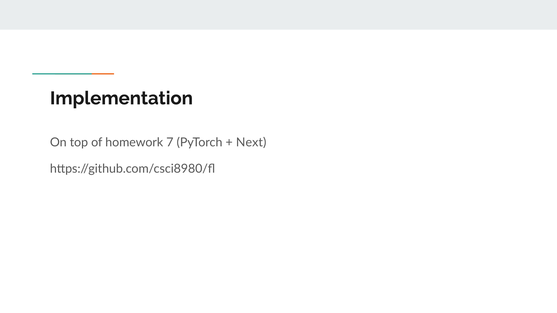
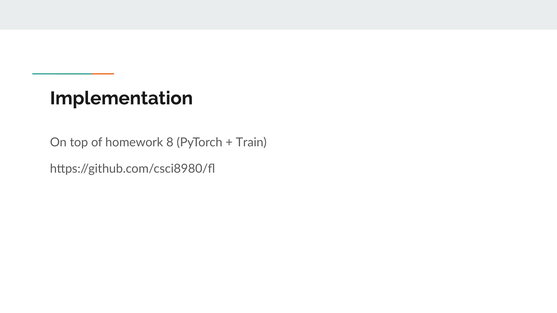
7: 7 -> 8 (170, 143)
Next: Next -> Train (251, 143)
